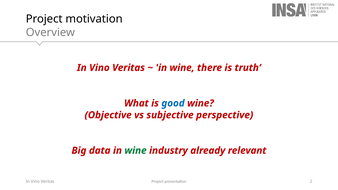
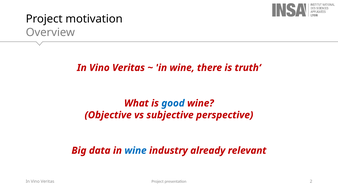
wine colour: green -> blue (136, 151)
